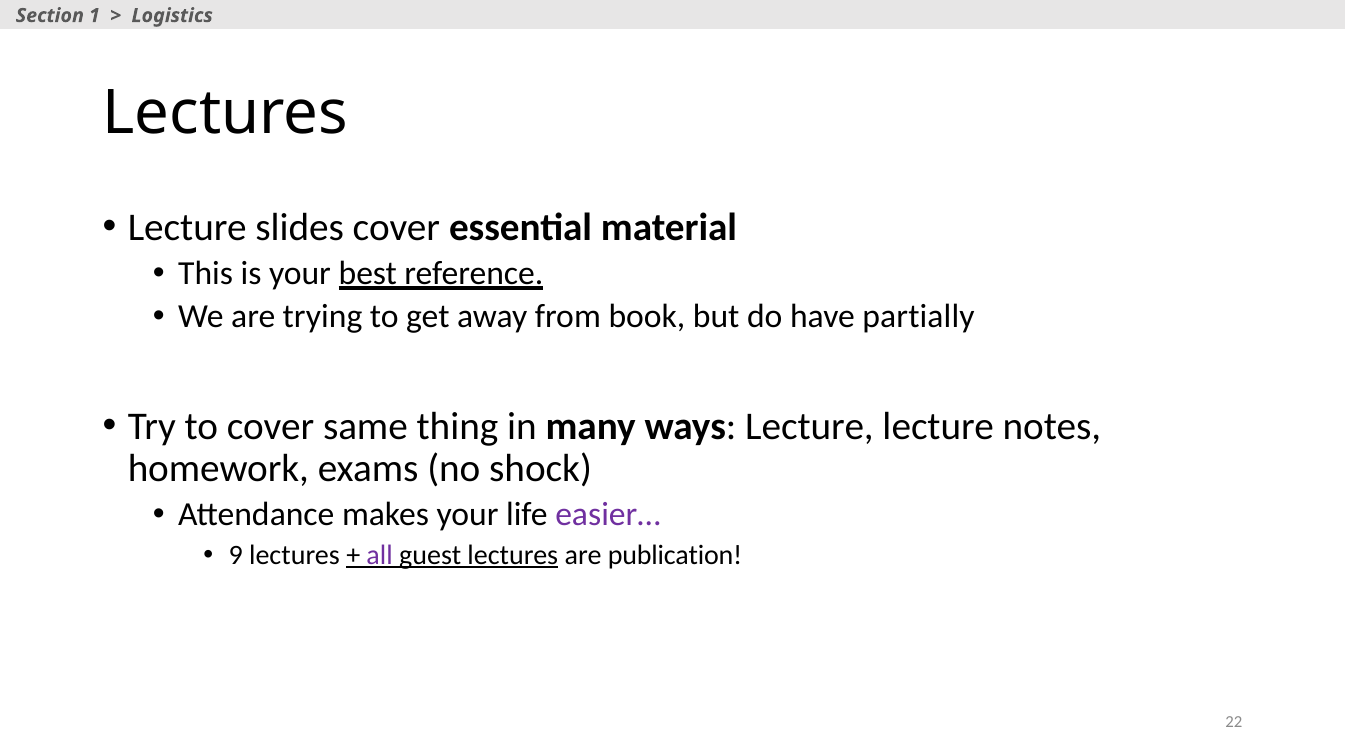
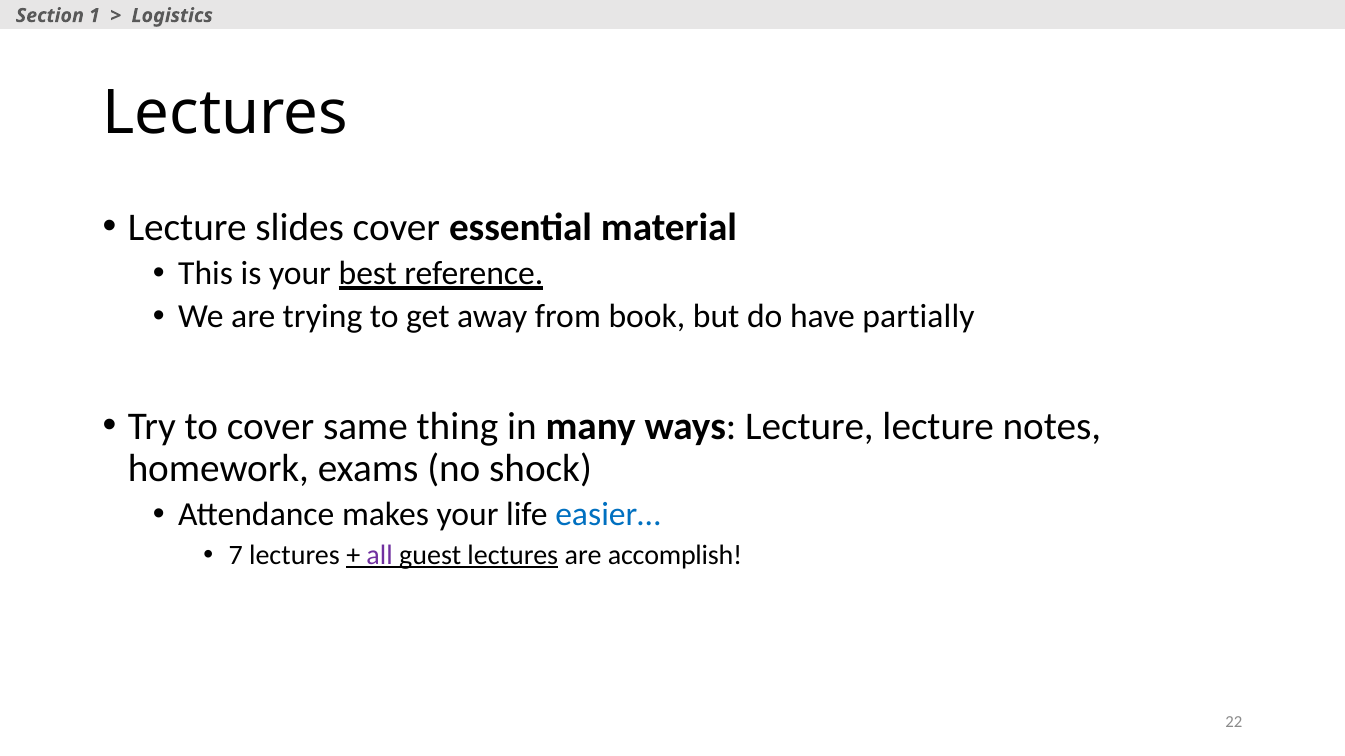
easier… colour: purple -> blue (608, 515)
9: 9 -> 7 (236, 555)
publication: publication -> accomplish (675, 555)
